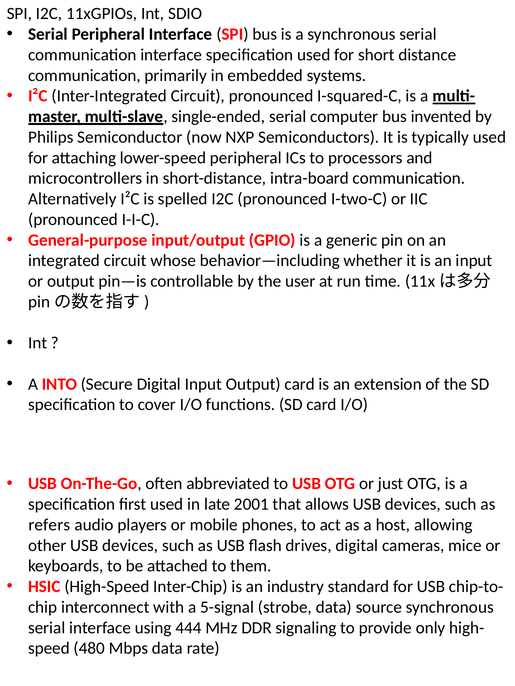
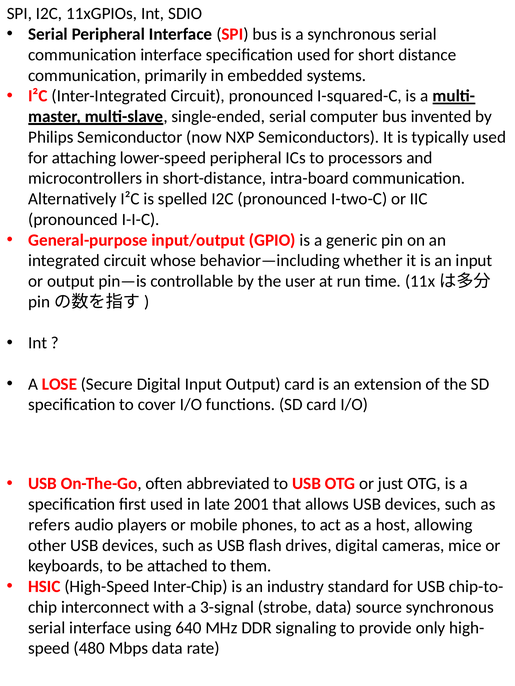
INTO: INTO -> LOSE (59, 384)
5-signal: 5-signal -> 3-signal (227, 608)
444: 444 -> 640 (188, 628)
